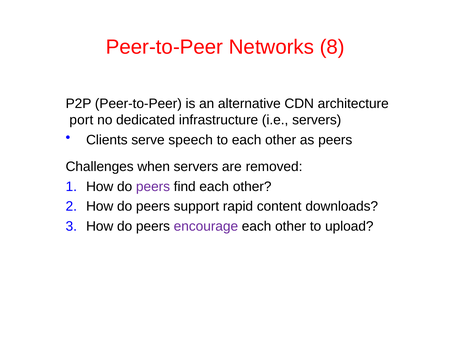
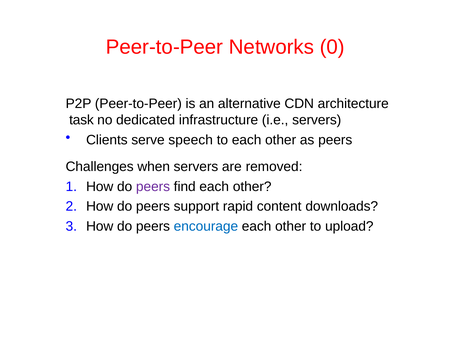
8: 8 -> 0 (332, 47)
port: port -> task (81, 120)
encourage colour: purple -> blue (206, 226)
